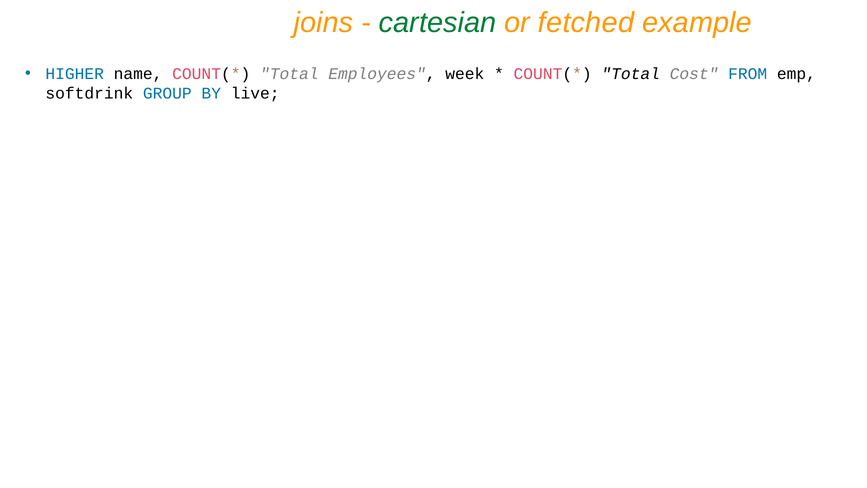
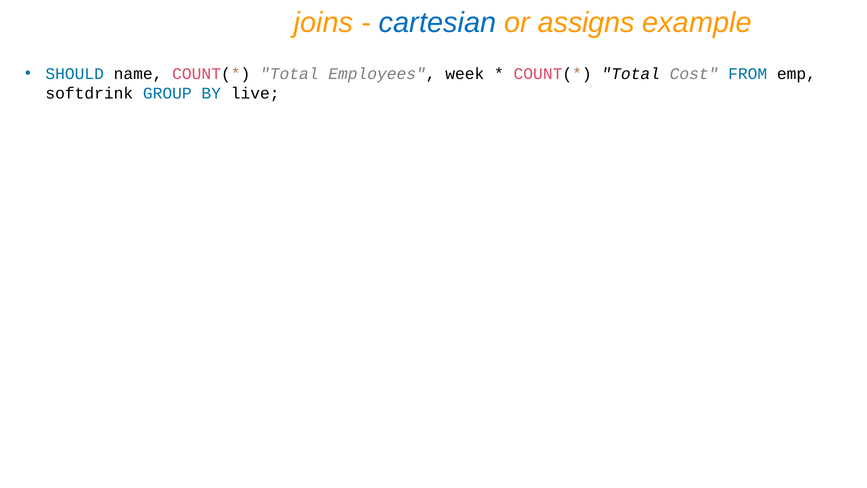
cartesian colour: green -> blue (438, 23)
fetched: fetched -> assigns (586, 23)
HIGHER: HIGHER -> SHOULD (75, 74)
